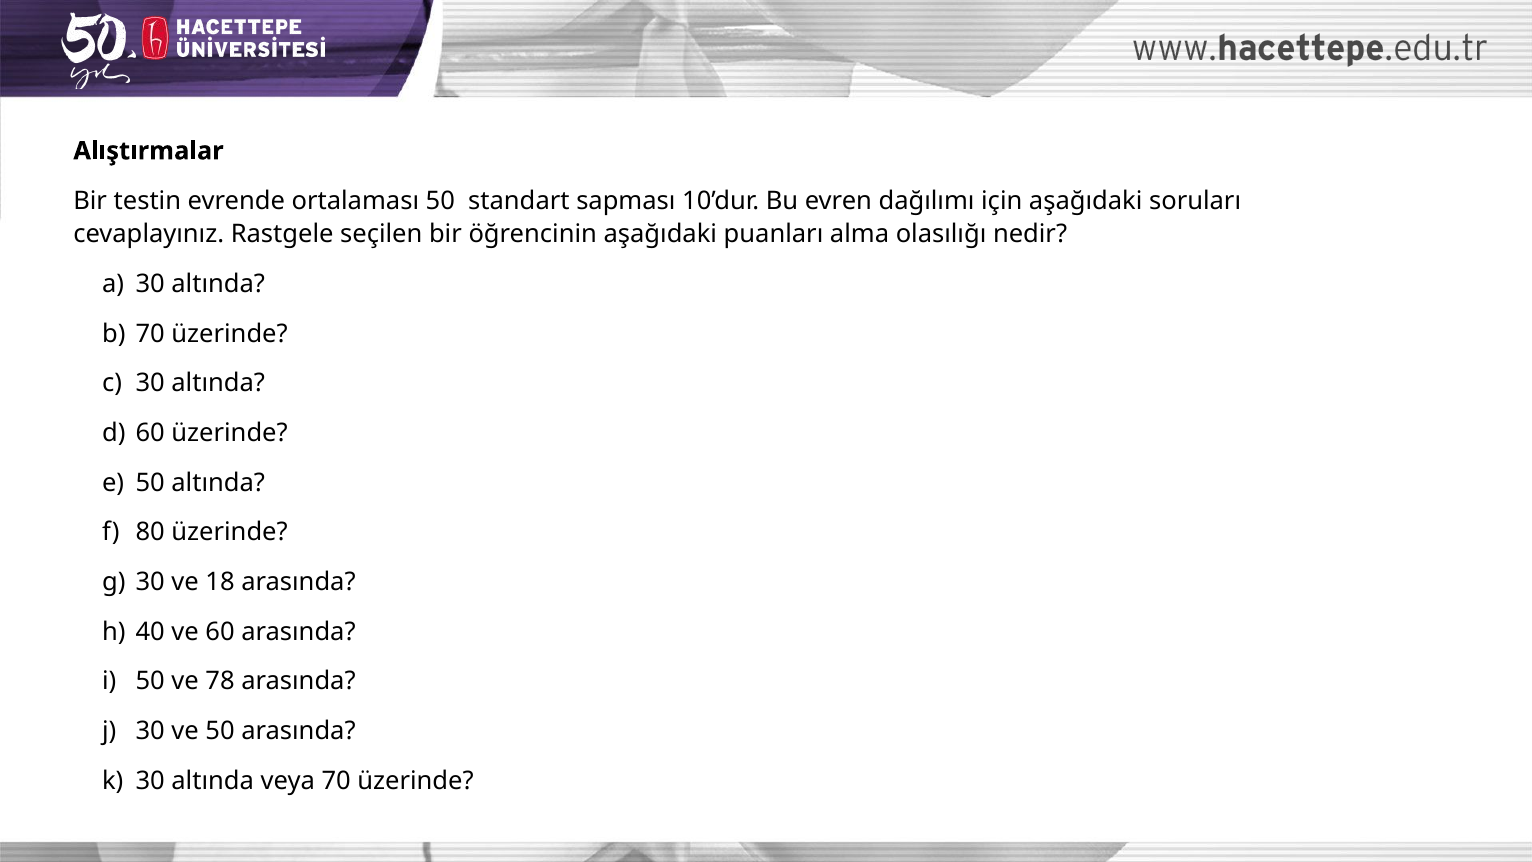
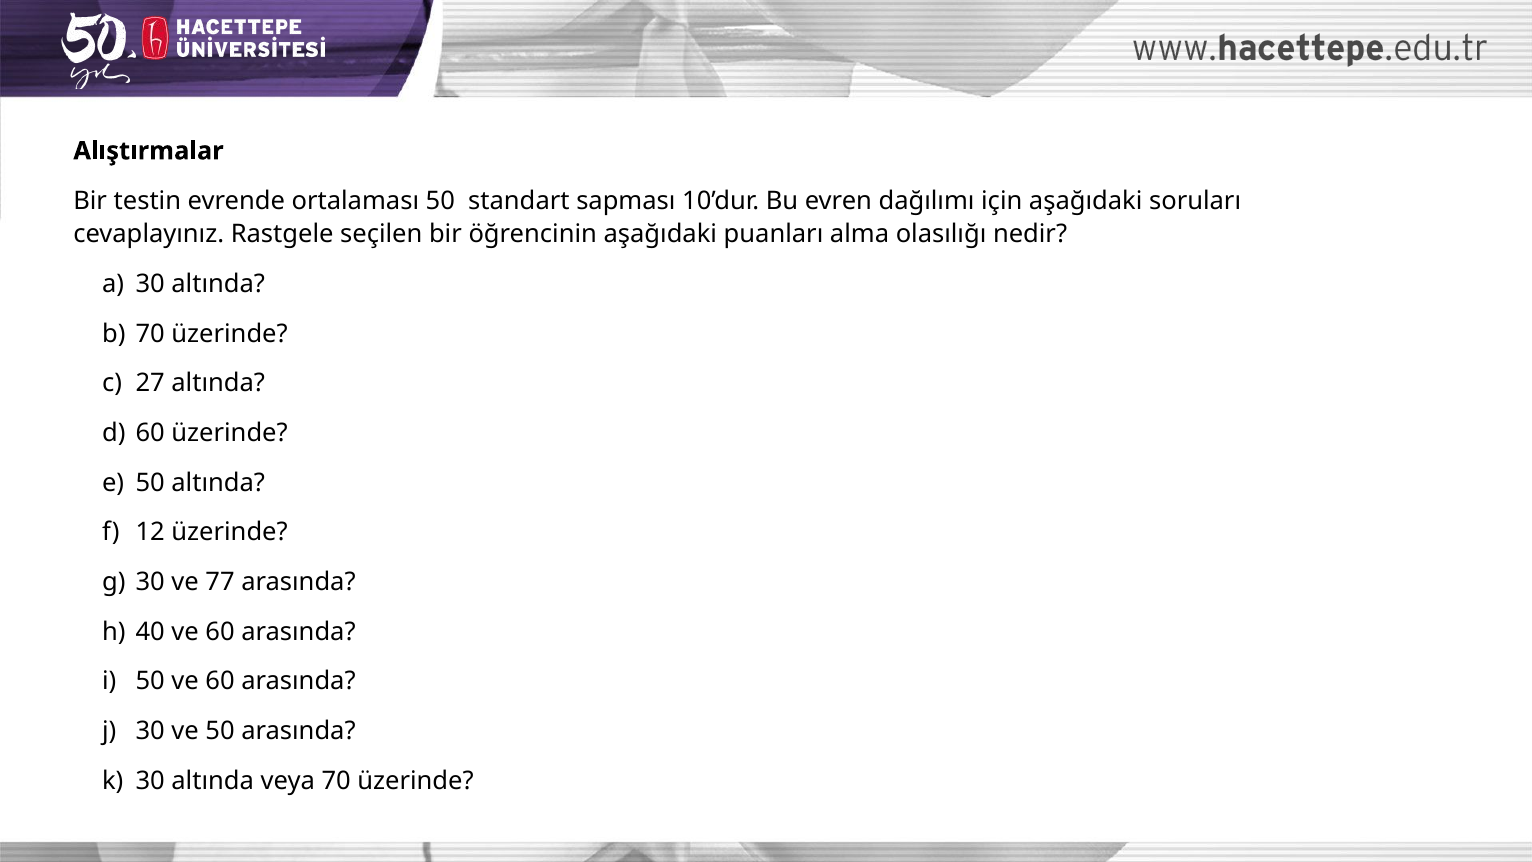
30: 30 -> 27 (150, 383)
80: 80 -> 12 (150, 532)
18: 18 -> 77 (220, 582)
50 ve 78: 78 -> 60 (220, 681)
